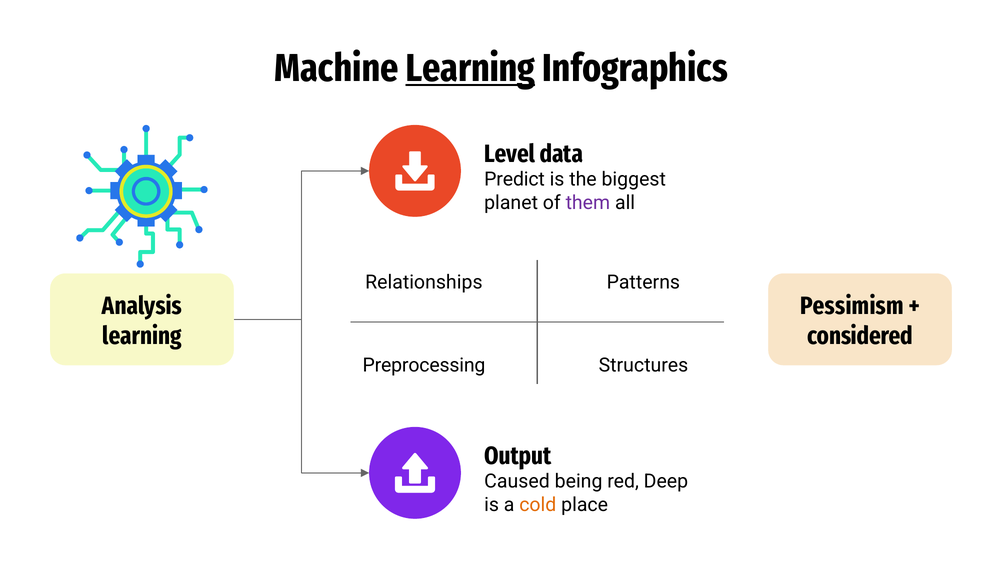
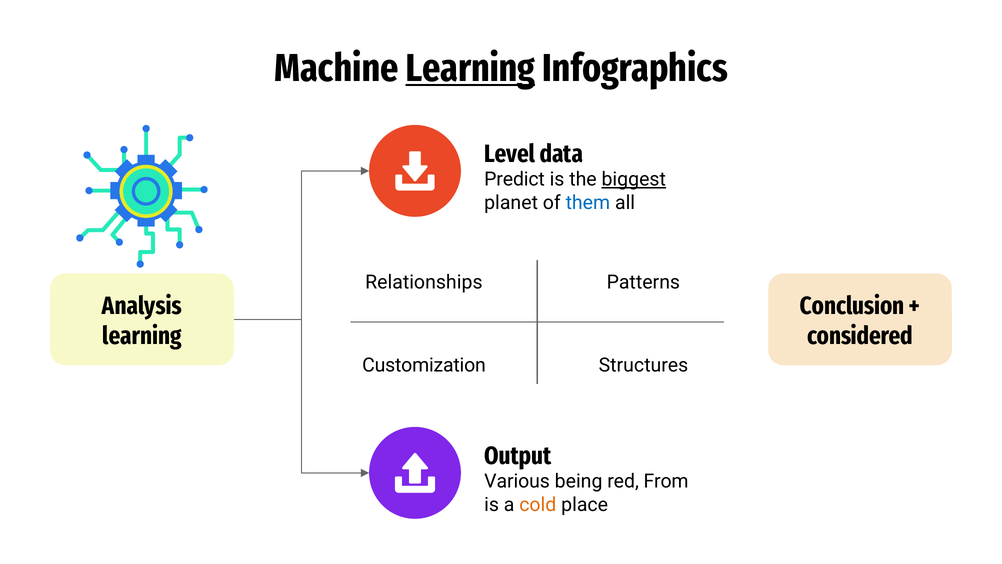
biggest underline: none -> present (634, 179)
them colour: purple -> blue (588, 203)
Pessimism: Pessimism -> Conclusion (852, 306)
Preprocessing: Preprocessing -> Customization (424, 365)
Caused: Caused -> Various (517, 481)
Deep: Deep -> From (666, 481)
